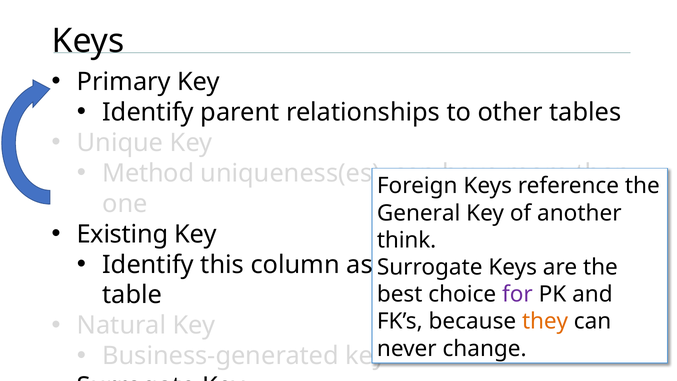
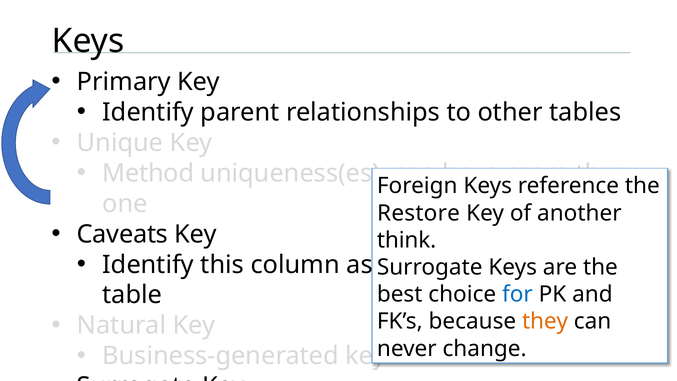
General: General -> Restore (419, 213)
Existing: Existing -> Caveats (122, 234)
for colour: purple -> blue (517, 294)
